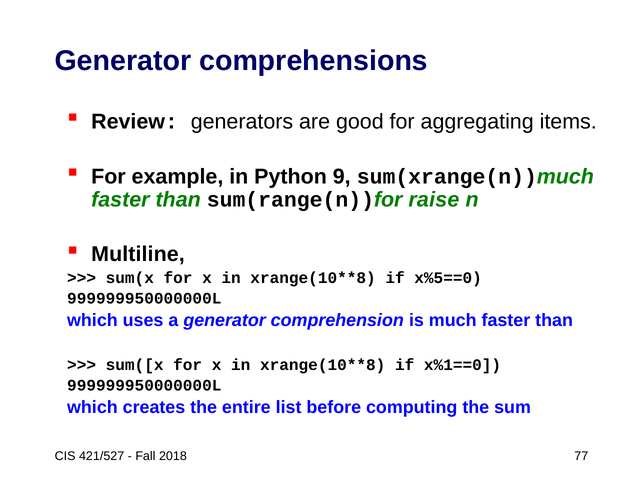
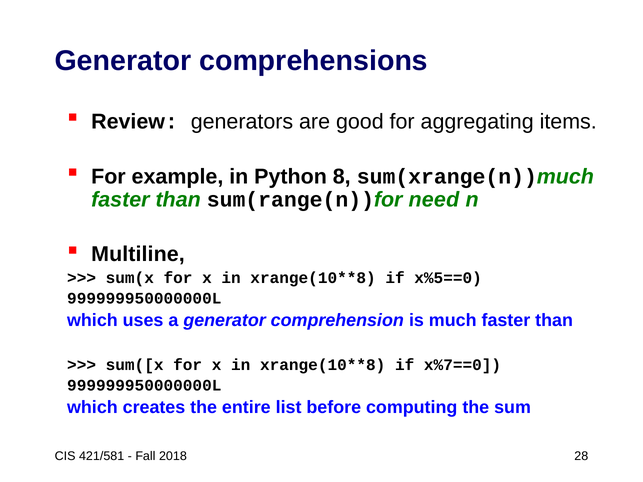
9: 9 -> 8 (342, 177)
raise: raise -> need (434, 200)
x%1==0: x%1==0 -> x%7==0 (463, 365)
421/527: 421/527 -> 421/581 (102, 456)
77: 77 -> 28 (581, 456)
